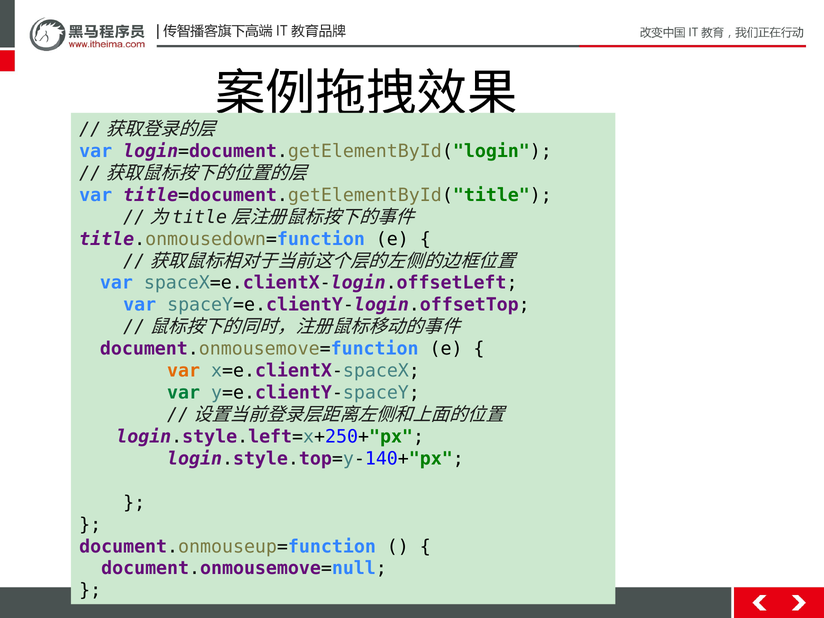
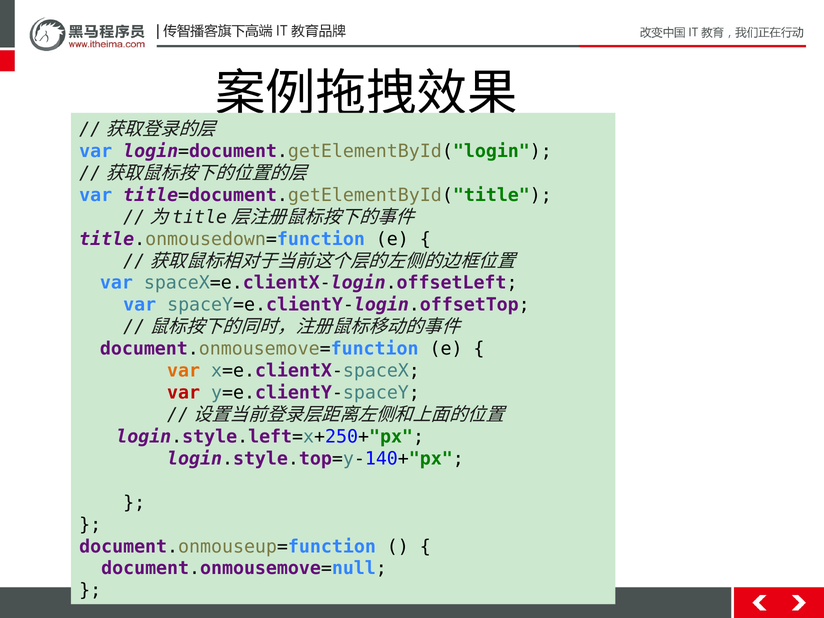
var colour: green -> red (184, 393)
